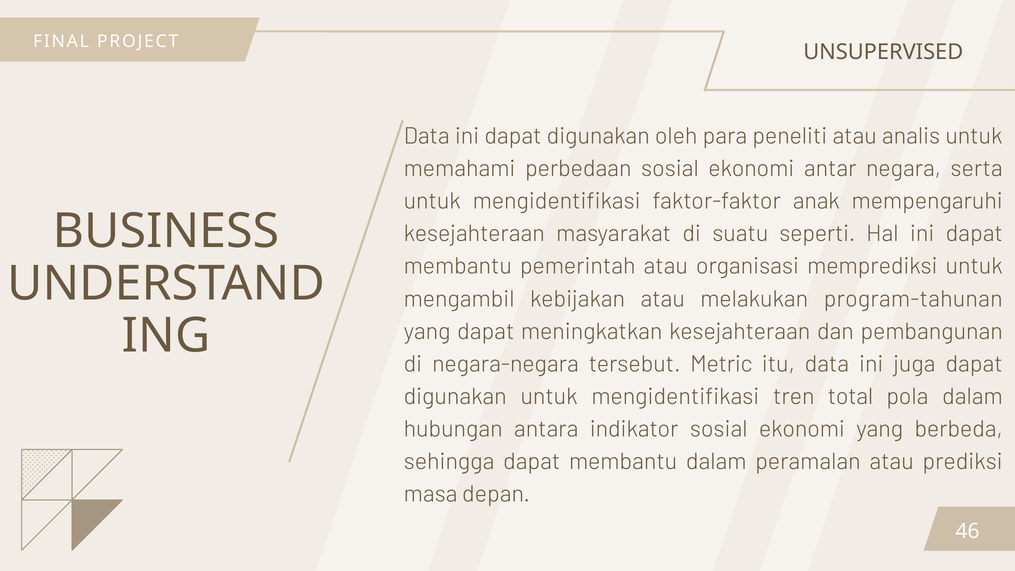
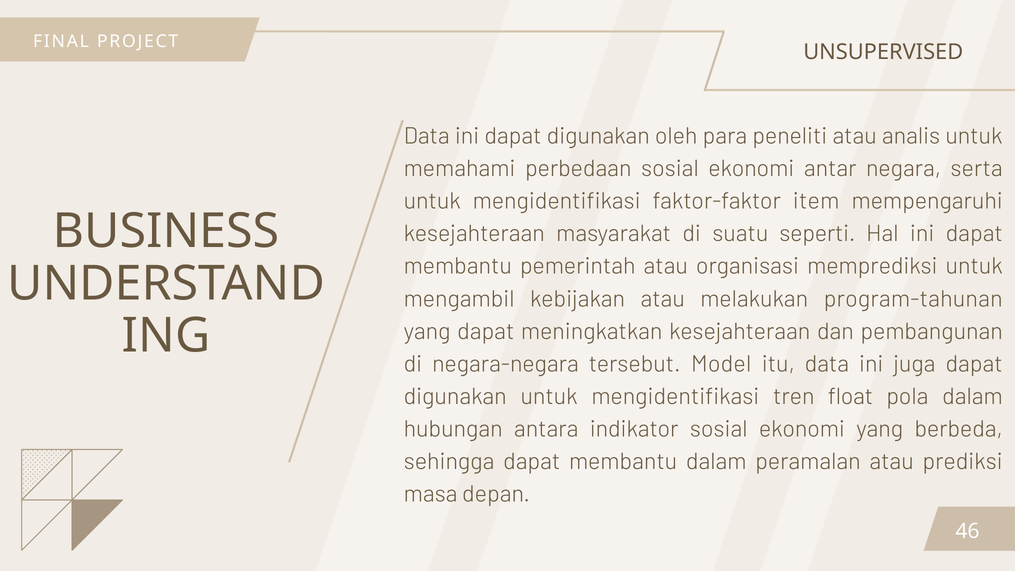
anak: anak -> item (816, 201)
Metric: Metric -> Model (721, 364)
total: total -> float (851, 397)
